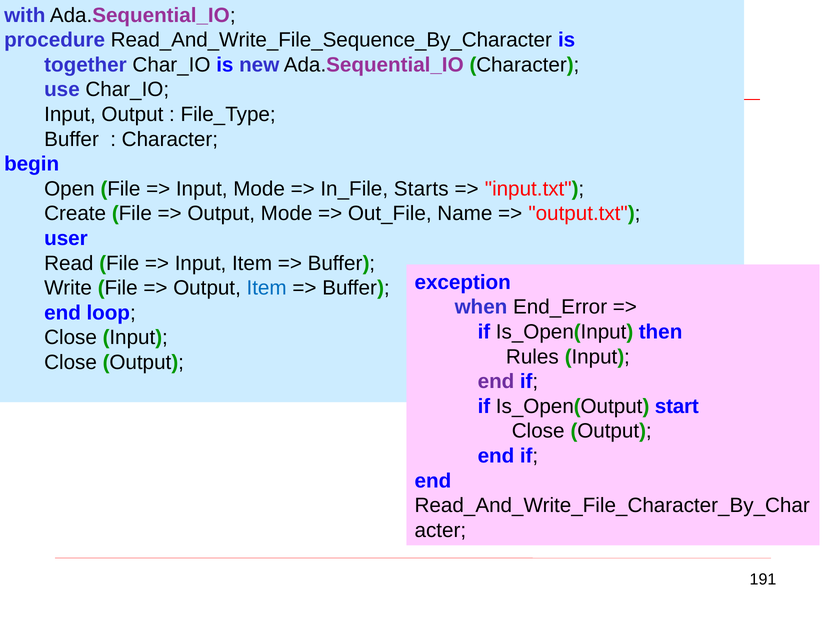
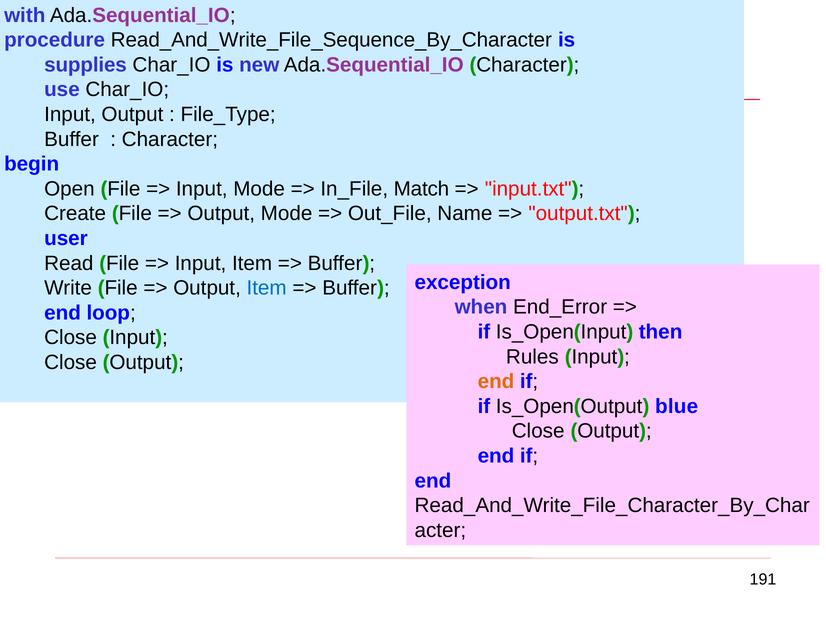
together: together -> supplies (86, 65)
Starts: Starts -> Match (421, 189)
end colour: purple -> orange (496, 381)
start: start -> blue (677, 406)
